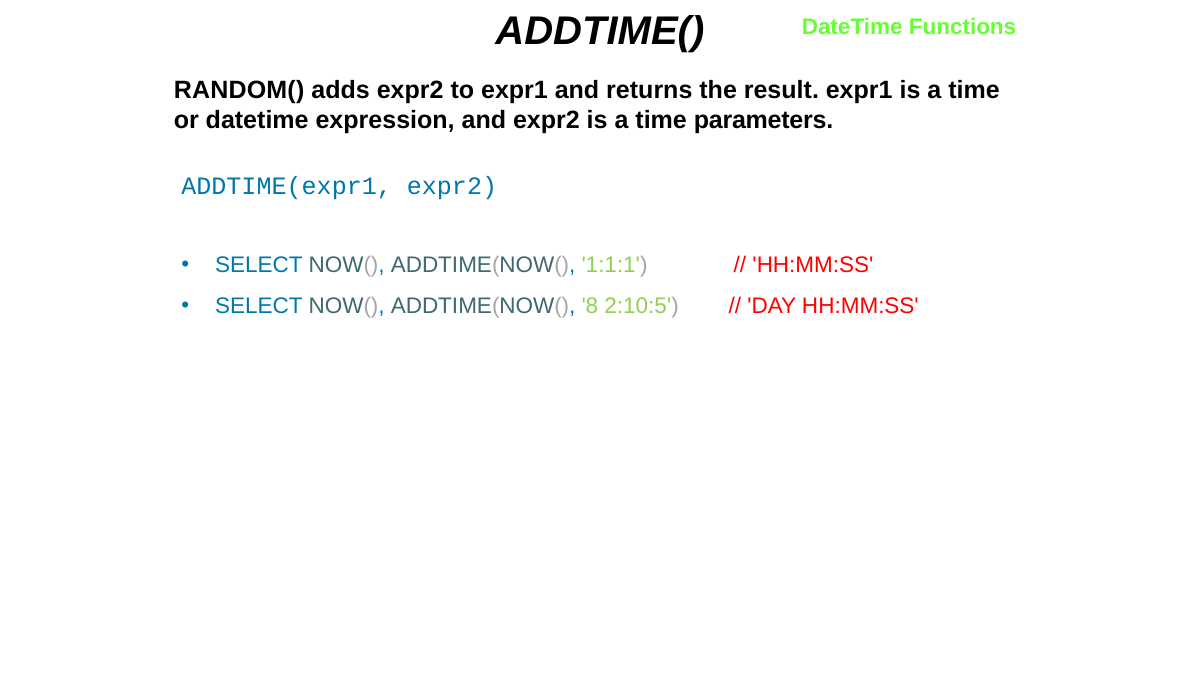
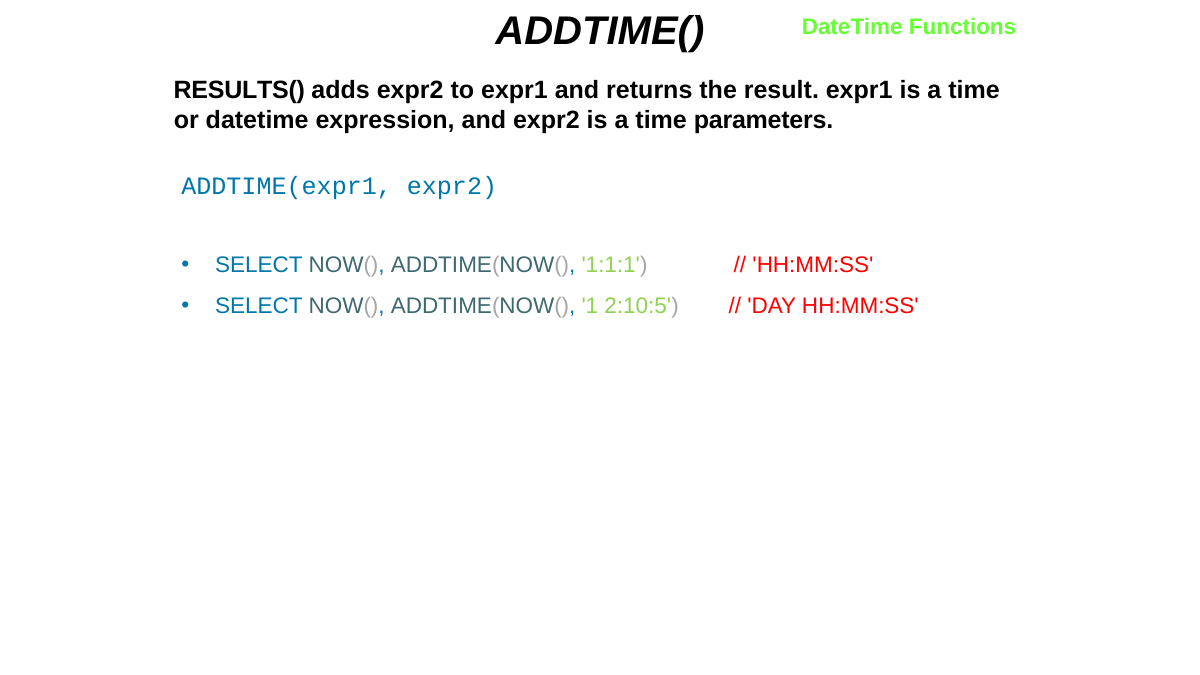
RANDOM(: RANDOM( -> RESULTS( (239, 90)
8: 8 -> 1 (590, 306)
